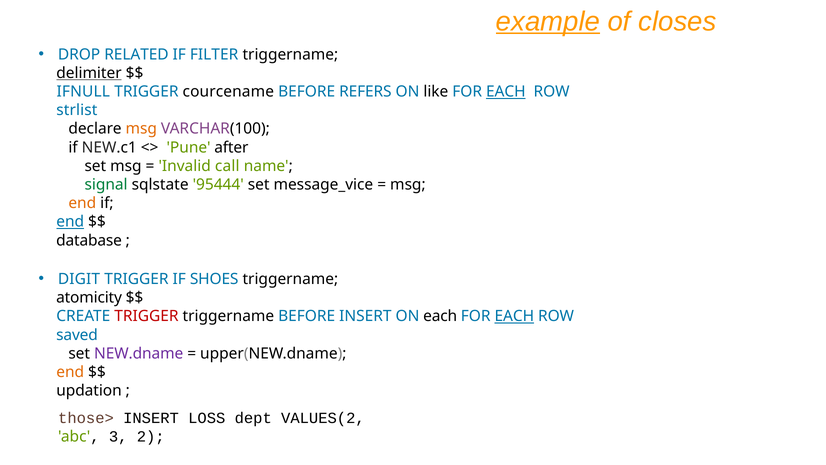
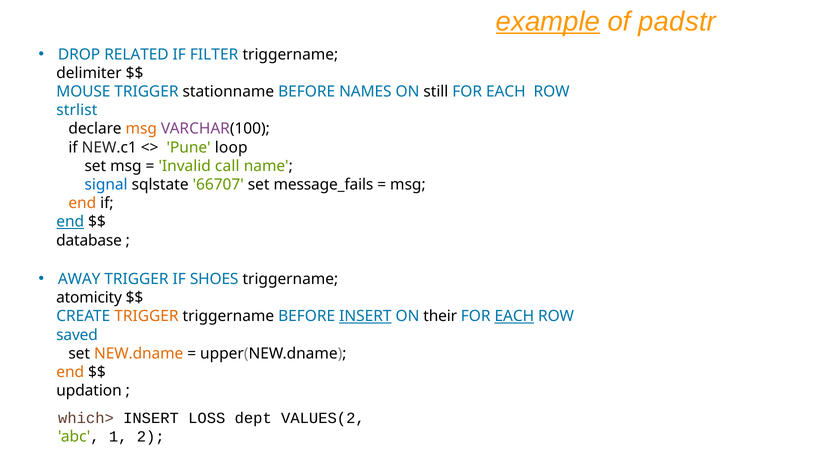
closes: closes -> padstr (677, 21)
delimiter underline: present -> none (89, 73)
IFNULL: IFNULL -> MOUSE (83, 92)
courcename: courcename -> stationname (228, 92)
REFERS: REFERS -> NAMES (365, 92)
like: like -> still (436, 92)
EACH underline: present -> none (506, 92)
after: after -> loop (231, 147)
signal colour: green -> blue (106, 185)
95444: 95444 -> 66707 (218, 185)
message_vice: message_vice -> message_fails (323, 185)
DIGIT: DIGIT -> AWAY (79, 279)
TRIGGER colour: red -> orange (146, 316)
INSERT underline: none -> present (365, 316)
ON each: each -> their (440, 316)
NEW.dname colour: purple -> orange (139, 353)
those>: those> -> which> (86, 418)
3: 3 -> 1 (118, 436)
